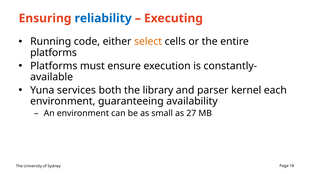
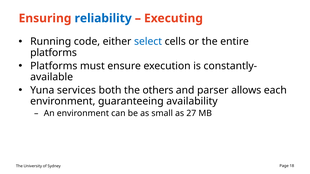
select colour: orange -> blue (148, 42)
library: library -> others (158, 90)
kernel: kernel -> allows (246, 90)
